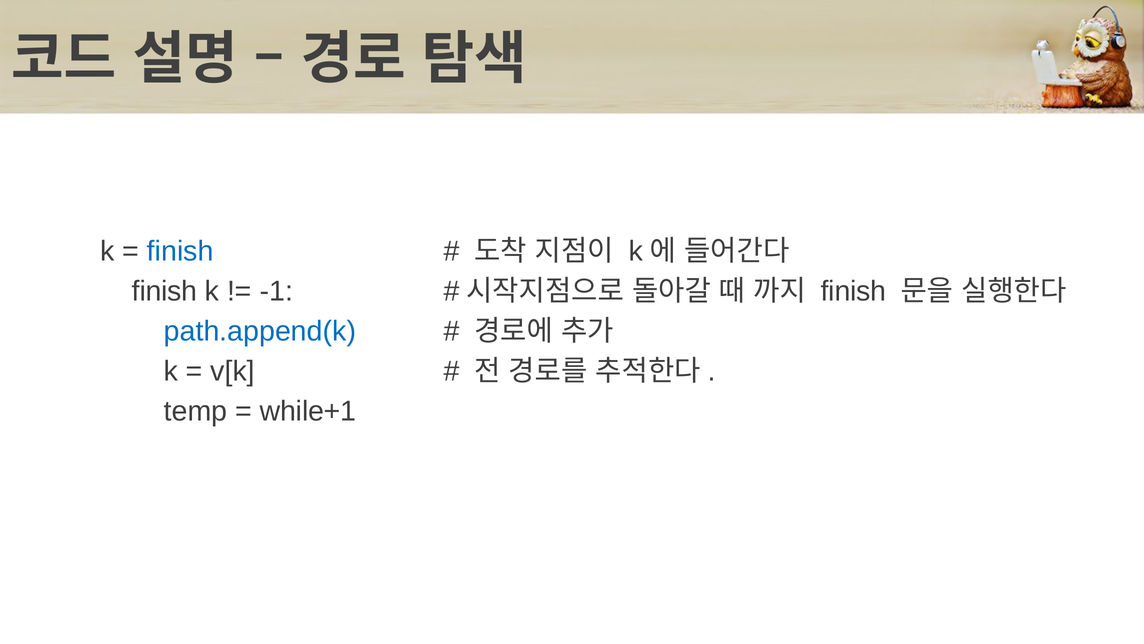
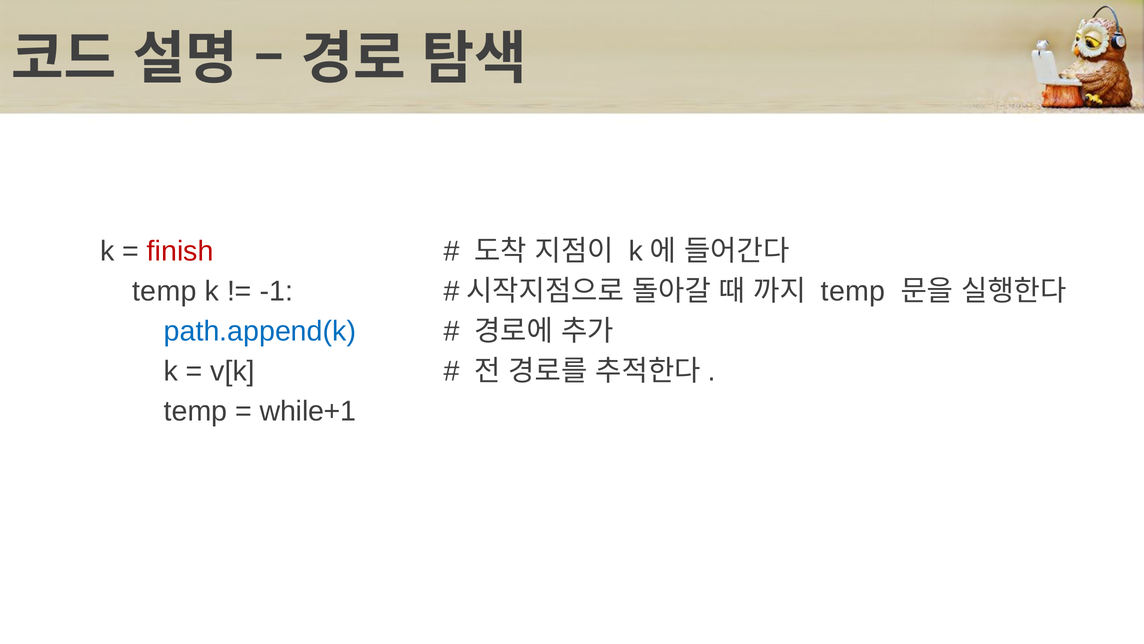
finish colour: blue -> red (180, 251)
finish: finish -> temp (164, 291)
finish: finish -> temp (853, 291)
